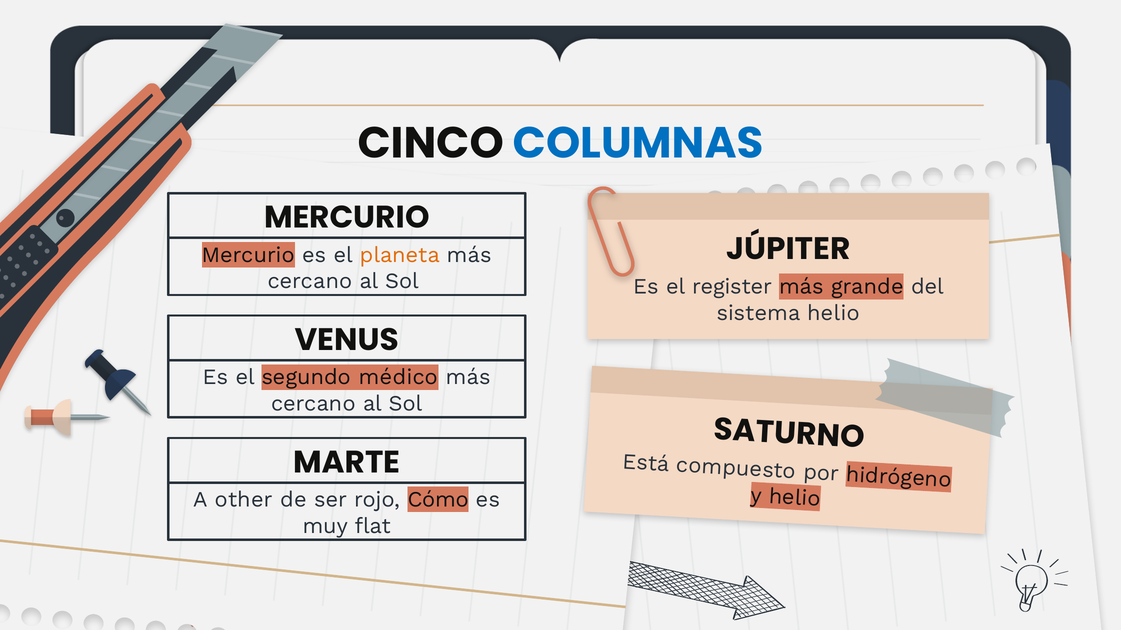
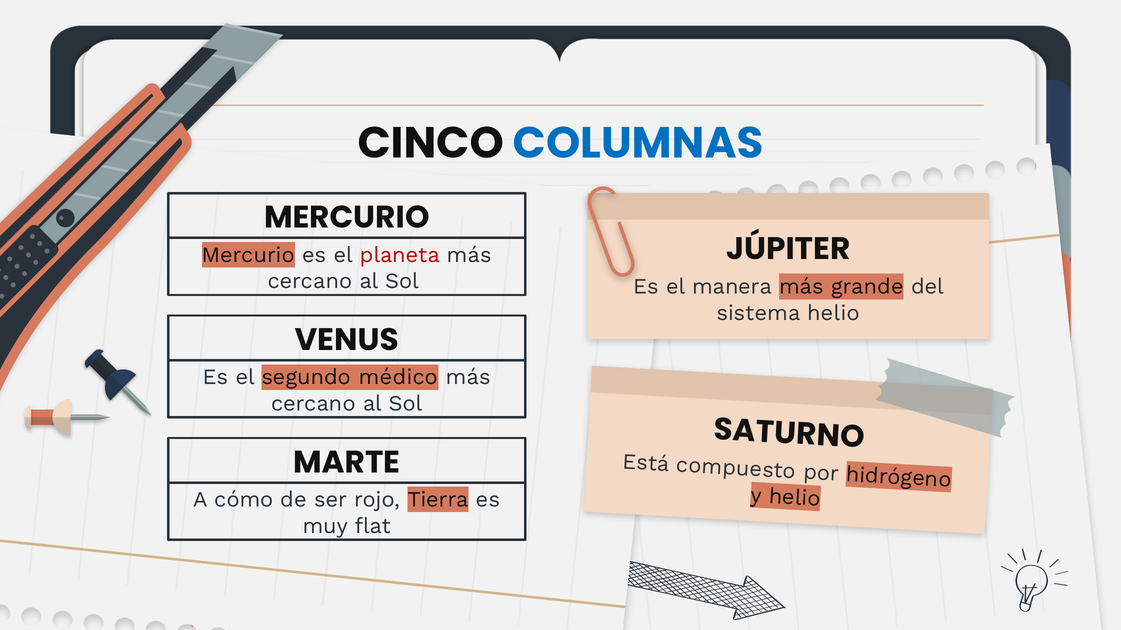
planeta colour: orange -> red (400, 255)
register: register -> manera (732, 287)
other: other -> cómo (244, 500)
Cómo: Cómo -> Tierra (438, 500)
